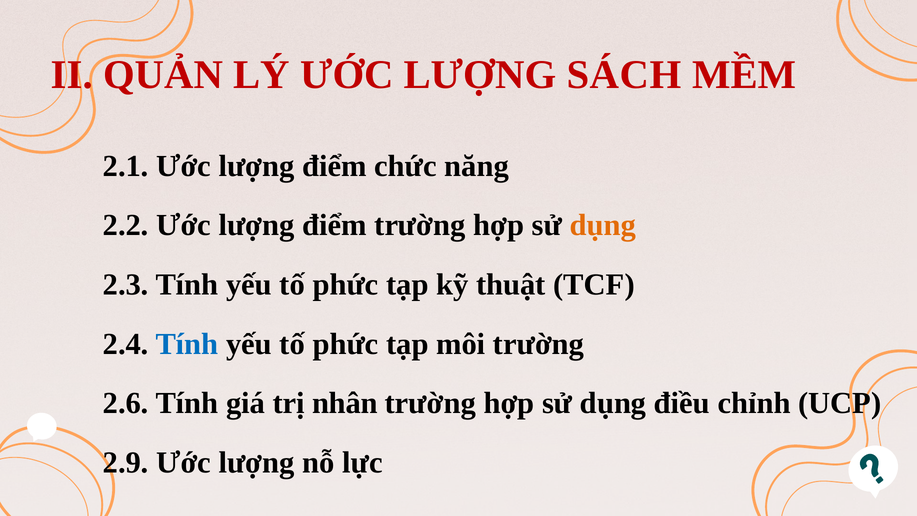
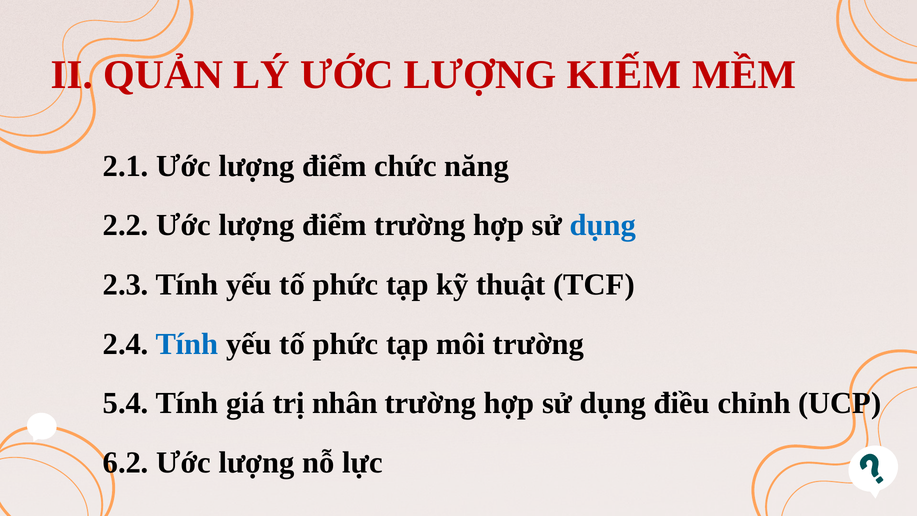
SÁCH: SÁCH -> KIẾM (624, 75)
dụng colour: orange -> blue (603, 225)
2.6: 2.6 -> 5.4 (126, 403)
2.9: 2.9 -> 6.2 (126, 462)
